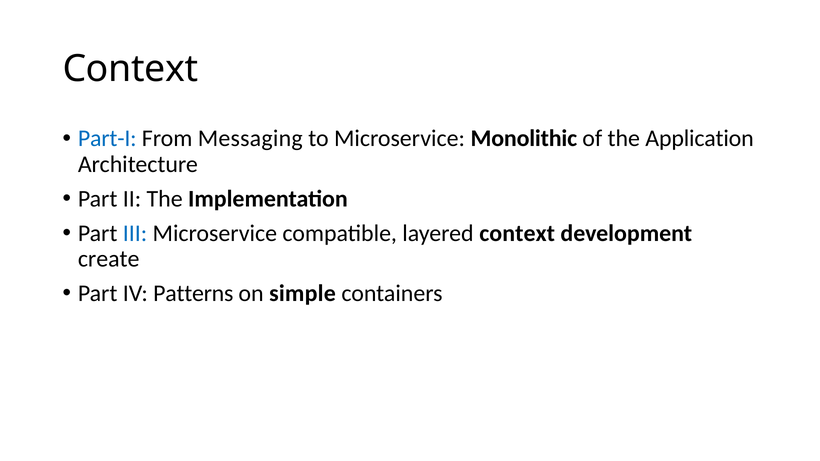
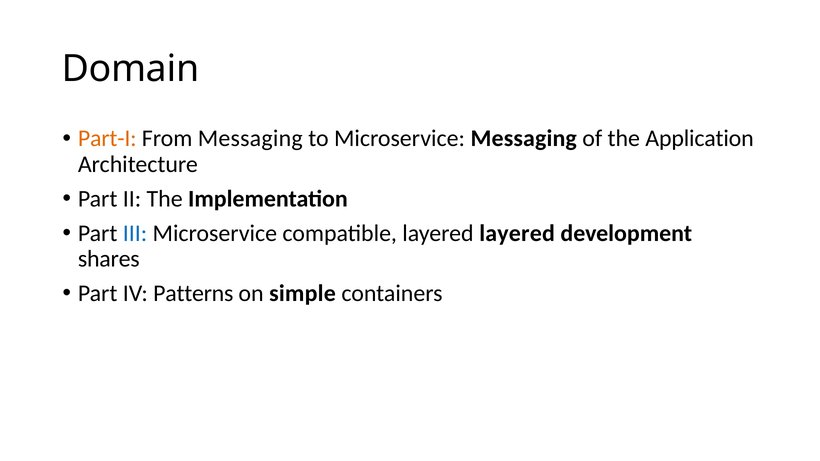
Context: Context -> Domain (131, 69)
Part-I colour: blue -> orange (107, 139)
Microservice Monolithic: Monolithic -> Messaging (524, 139)
layered context: context -> layered (517, 233)
create: create -> shares (109, 259)
